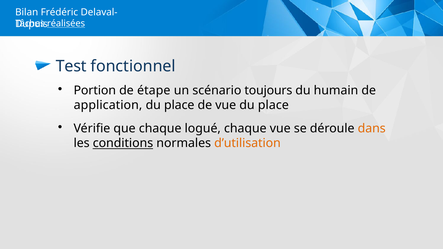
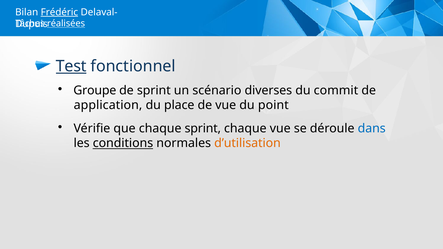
Frédéric underline: none -> present (59, 12)
Test underline: none -> present (71, 66)
Portion: Portion -> Groupe (95, 90)
de étape: étape -> sprint (154, 90)
toujours: toujours -> diverses (268, 90)
humain: humain -> commit (336, 90)
vue du place: place -> point (273, 105)
chaque logué: logué -> sprint (203, 129)
dans colour: orange -> blue (372, 129)
